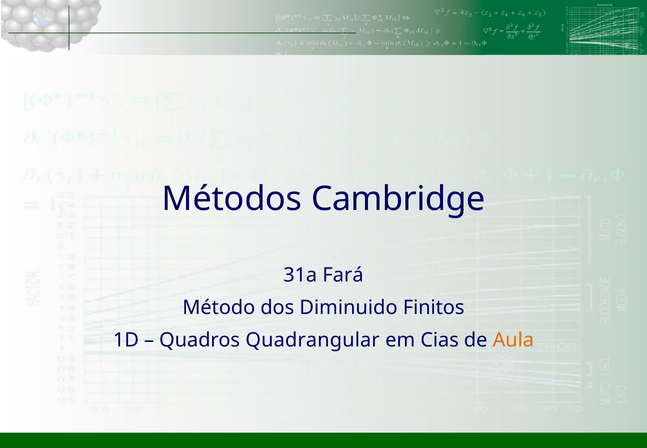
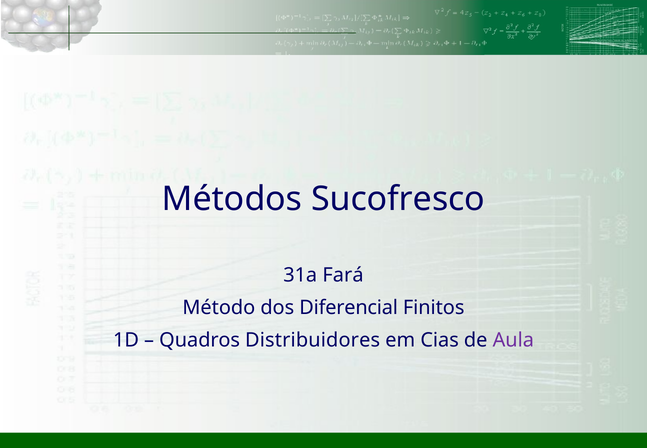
Cambridge: Cambridge -> Sucofresco (398, 199)
Diminuido: Diminuido -> Diferencial (349, 308)
Quadrangular: Quadrangular -> Distribuidores (313, 340)
Aula colour: orange -> purple (513, 340)
